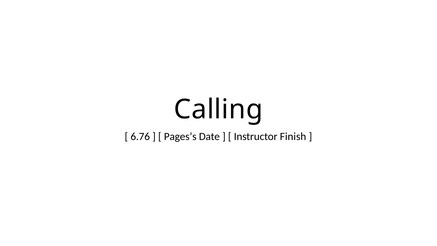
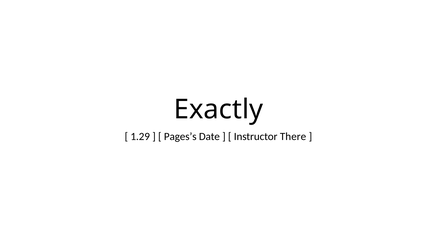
Calling: Calling -> Exactly (218, 109)
6.76: 6.76 -> 1.29 (140, 137)
Finish: Finish -> There (293, 137)
